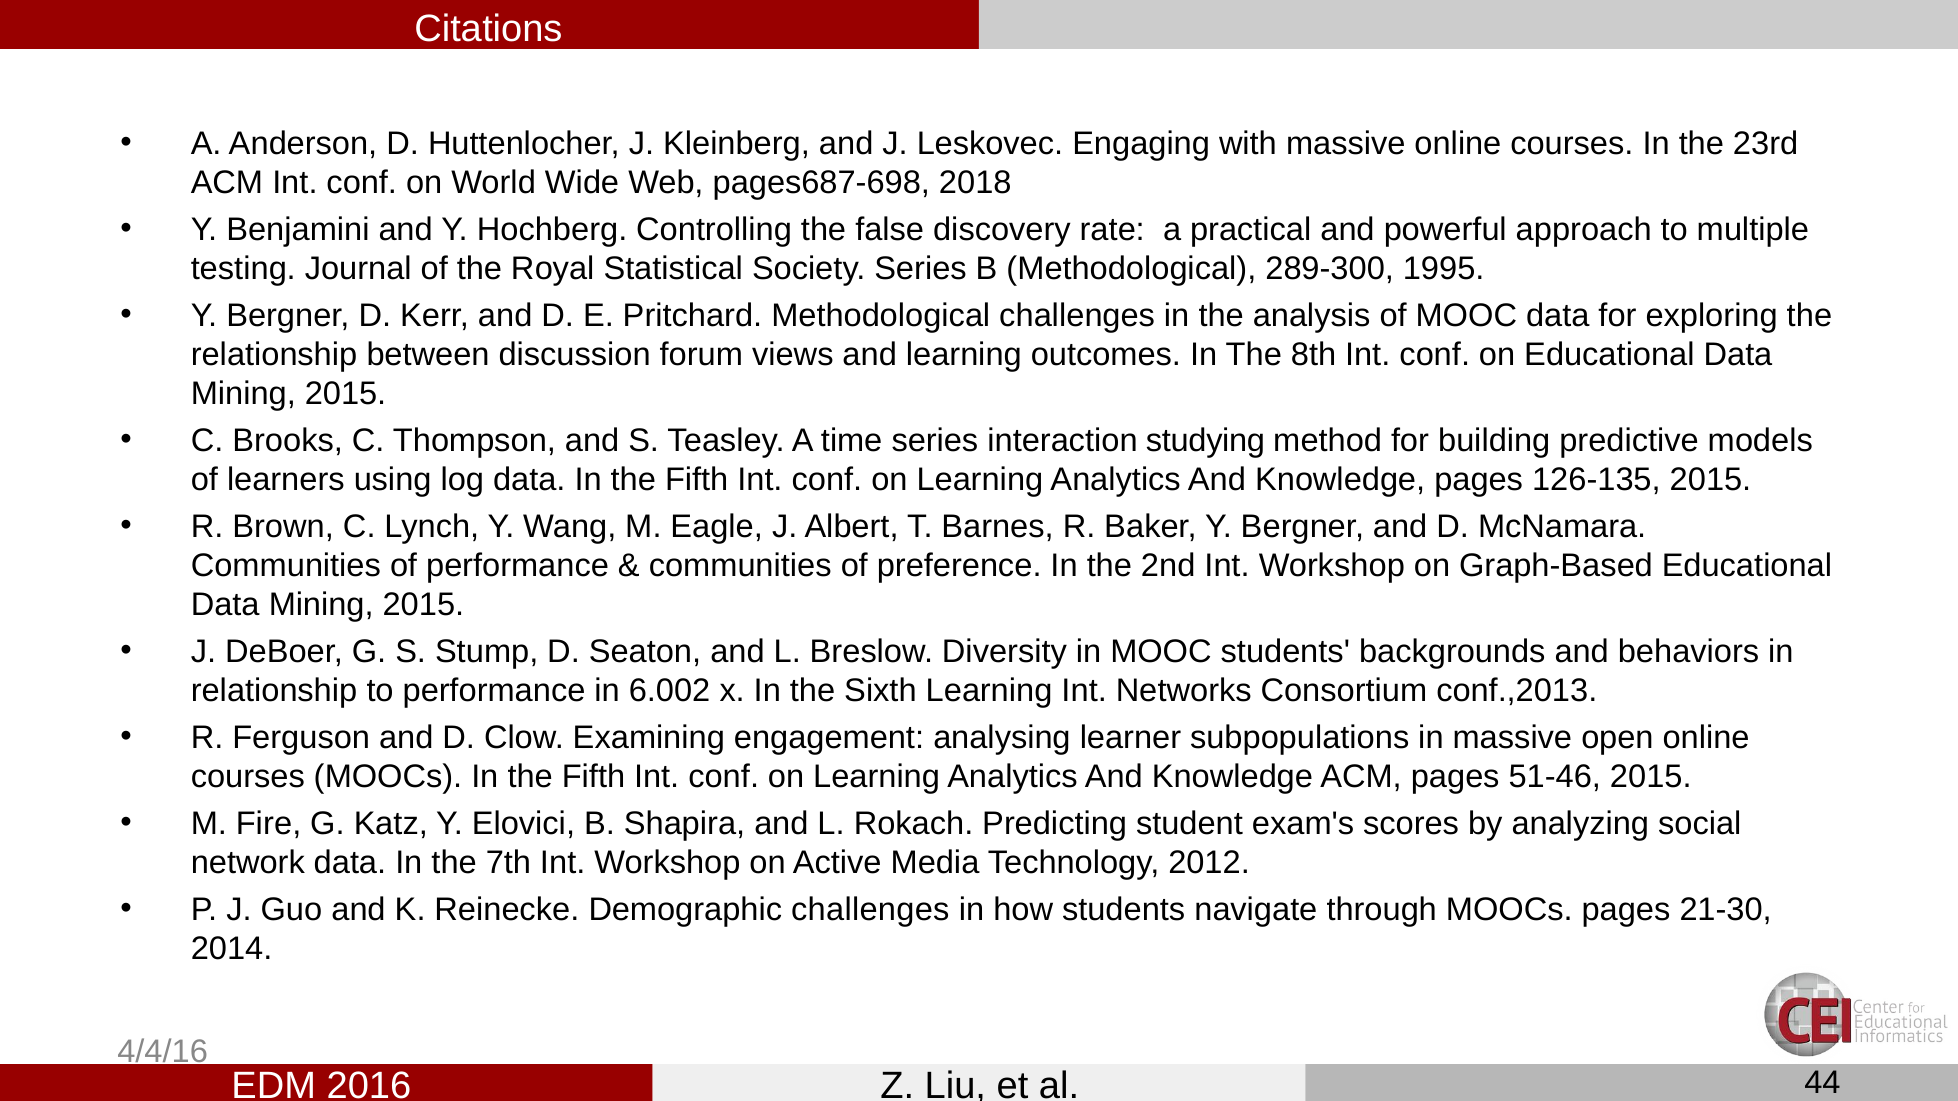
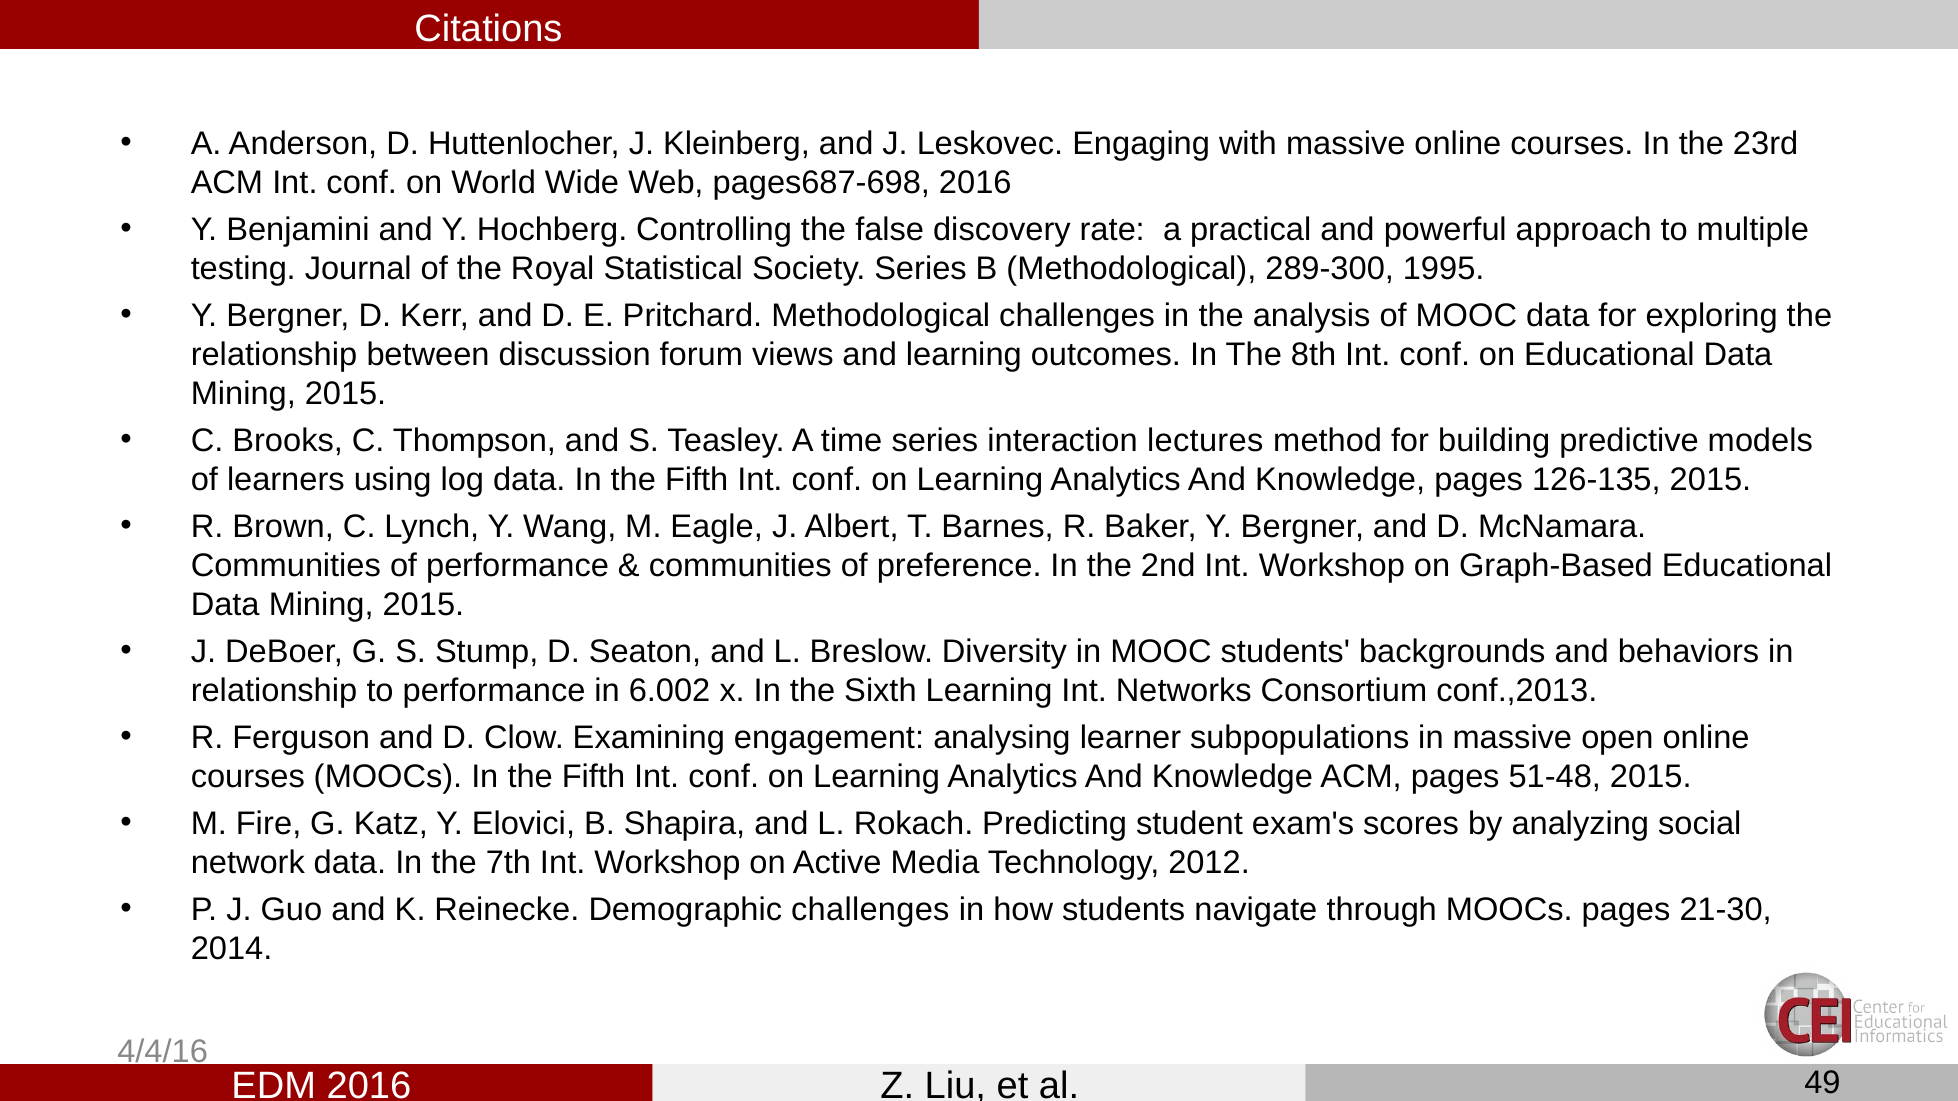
pages687-698 2018: 2018 -> 2016 (975, 183)
studying: studying -> lectures (1205, 441)
51-46: 51-46 -> 51-48 (1555, 777)
44: 44 -> 49 (1822, 1084)
